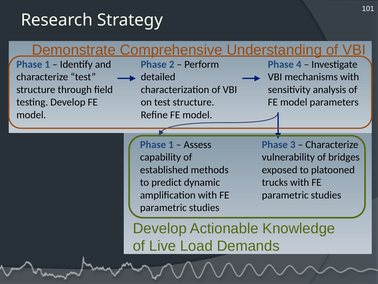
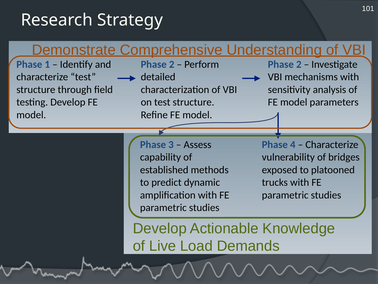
4: 4 -> 2 (299, 64)
1: 1 -> 3 (171, 144)
3: 3 -> 4 (293, 144)
